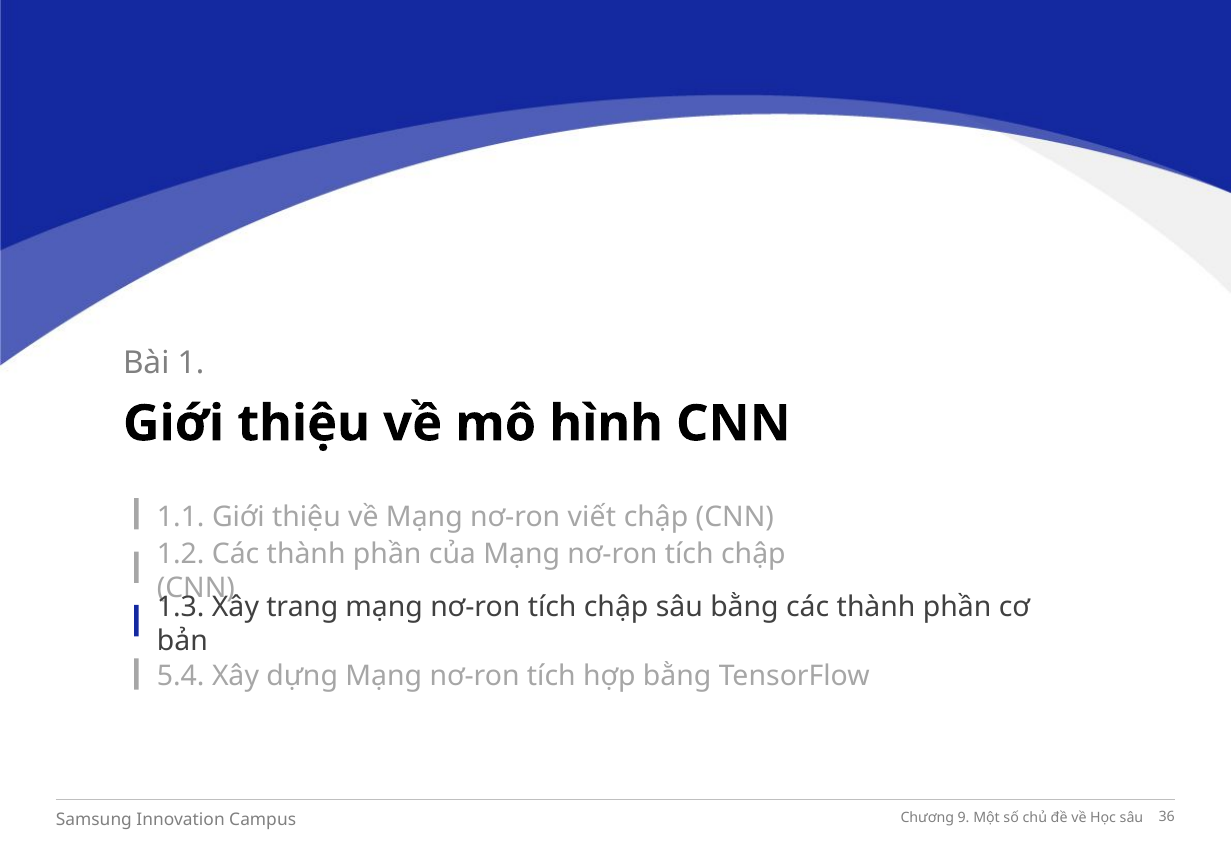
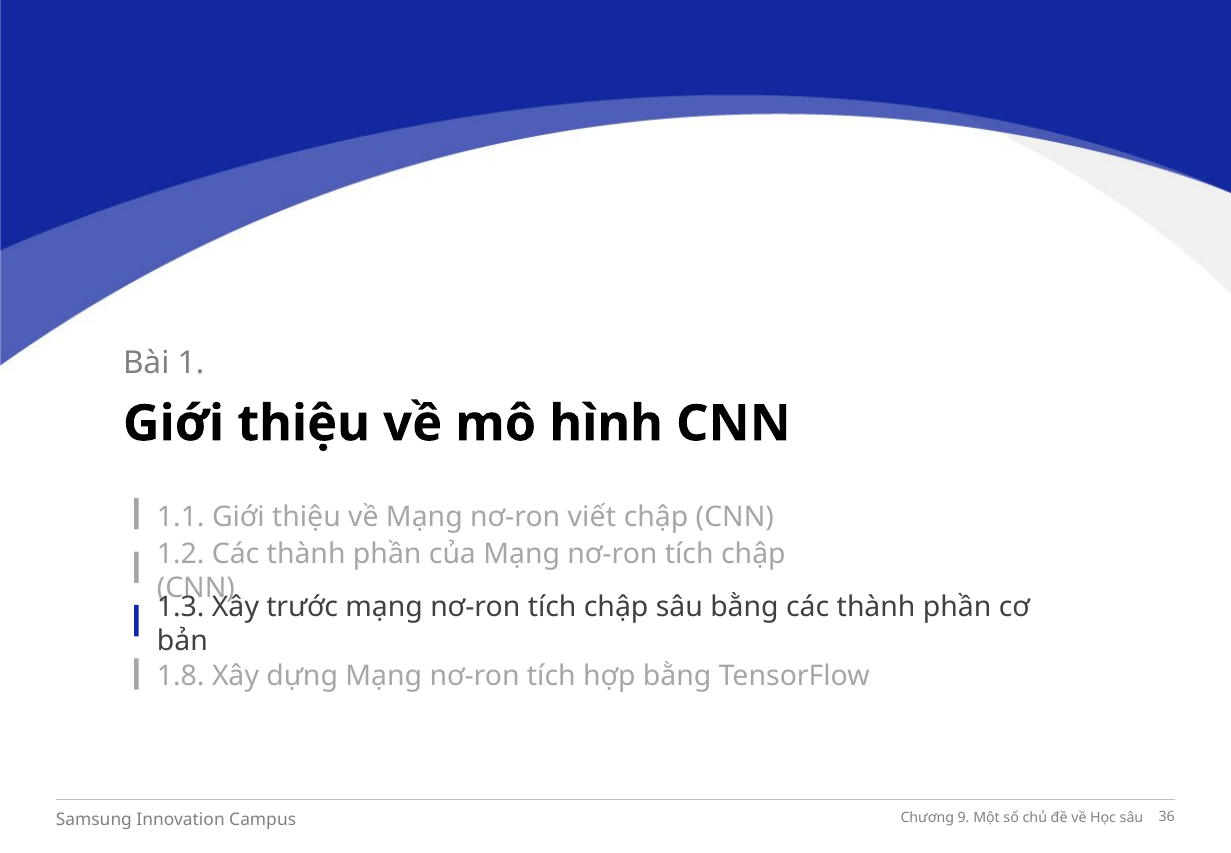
trang: trang -> trước (302, 607)
5.4: 5.4 -> 1.8 (181, 676)
